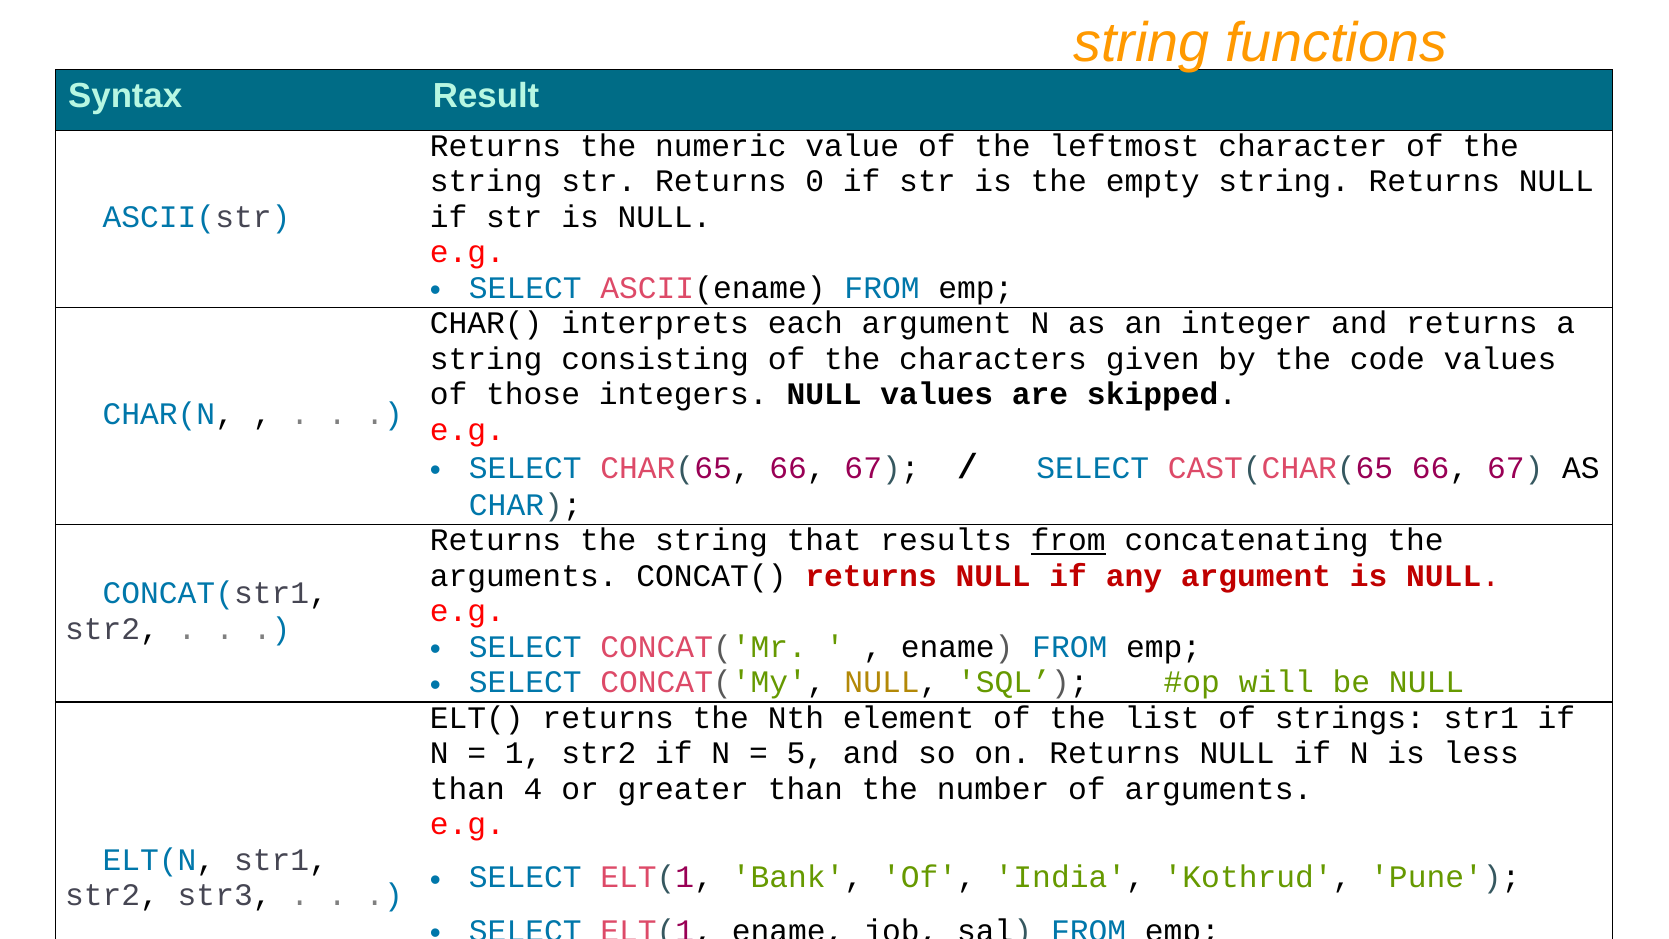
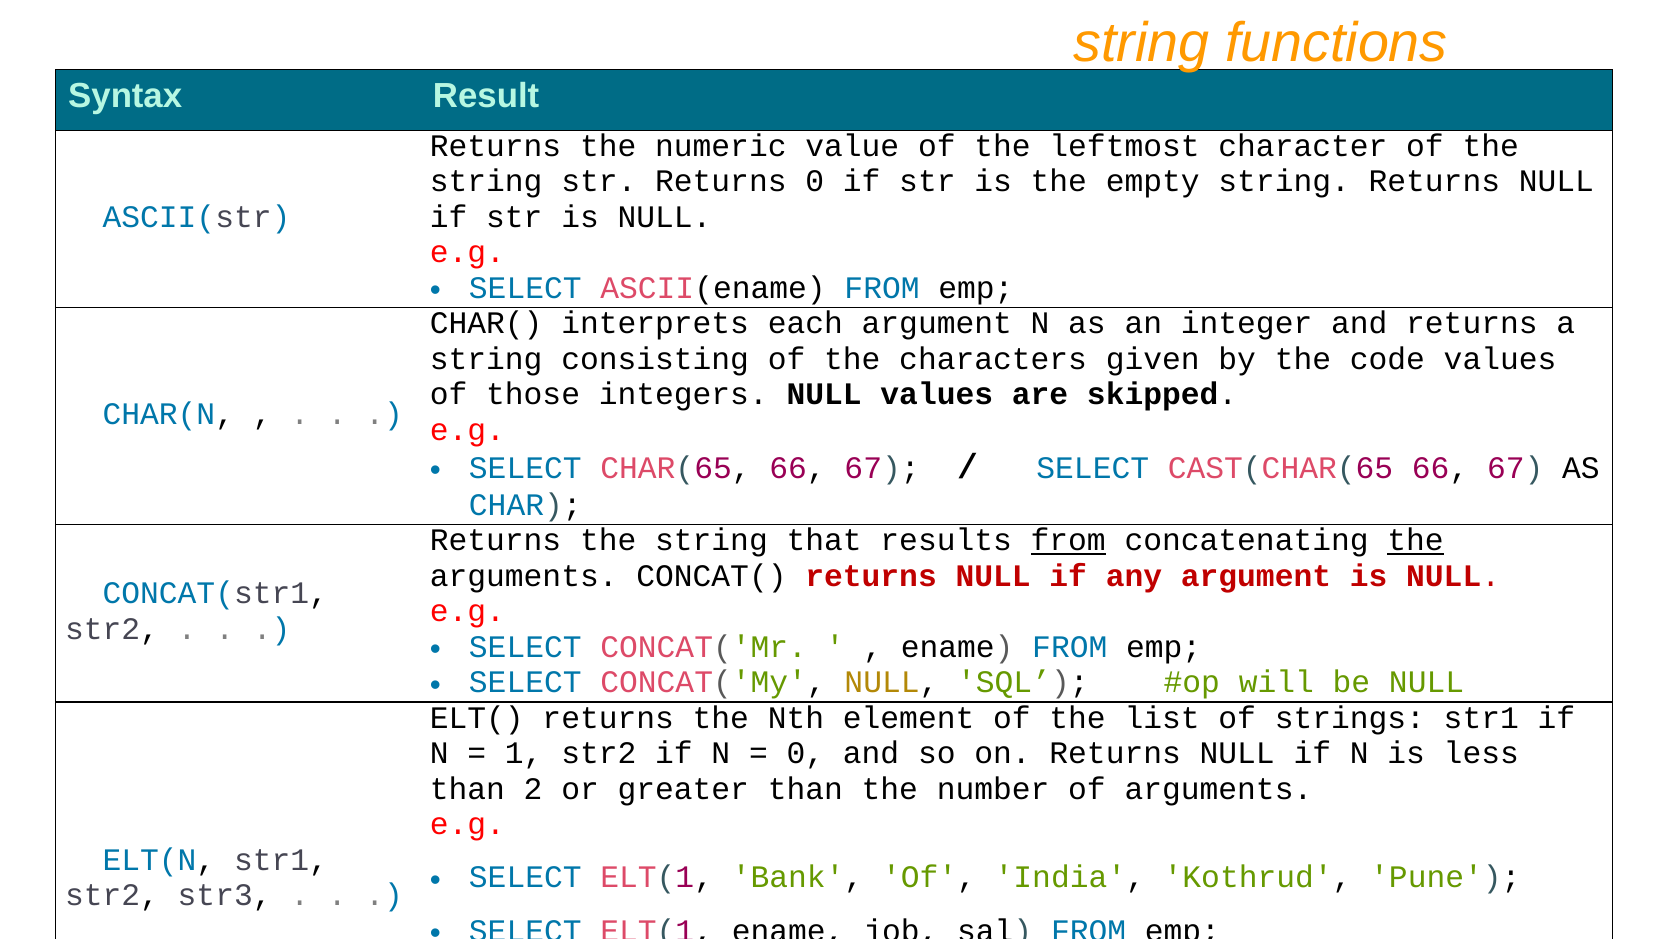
the underline: none -> present (1416, 540)
5: 5 -> 0 (805, 753)
4: 4 -> 2 (533, 789)
